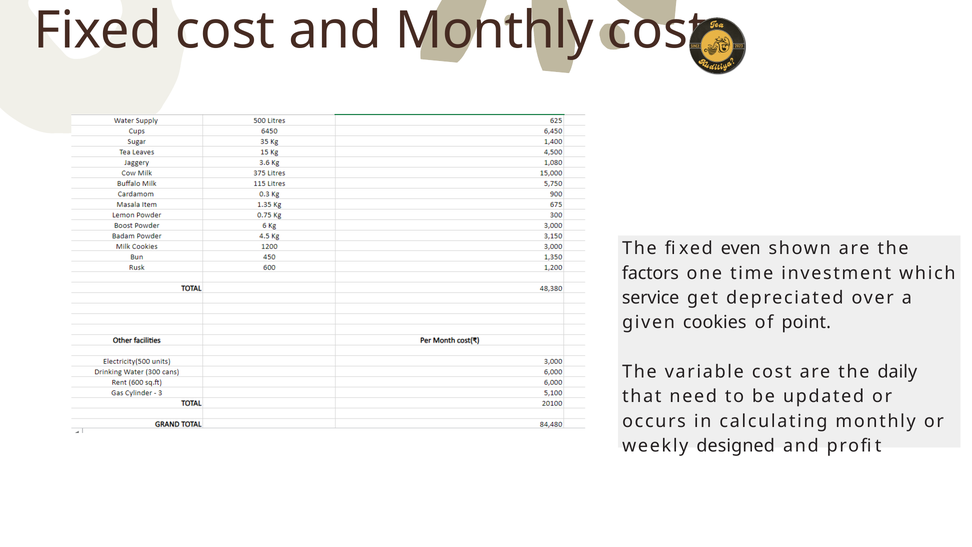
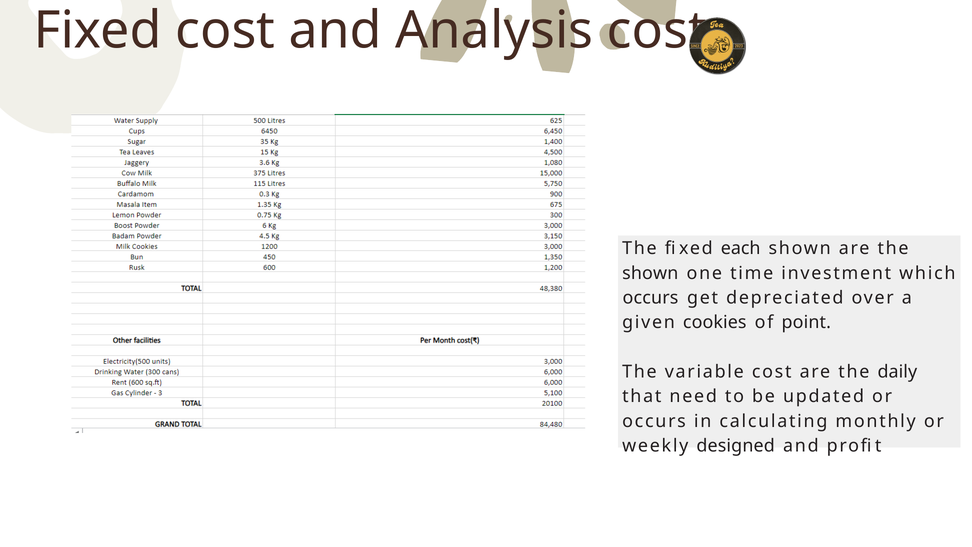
and Monthly: Monthly -> Analysis (494, 30)
even: even -> each (741, 248)
factors: factors -> shown (650, 273)
service: service -> occurs (650, 298)
